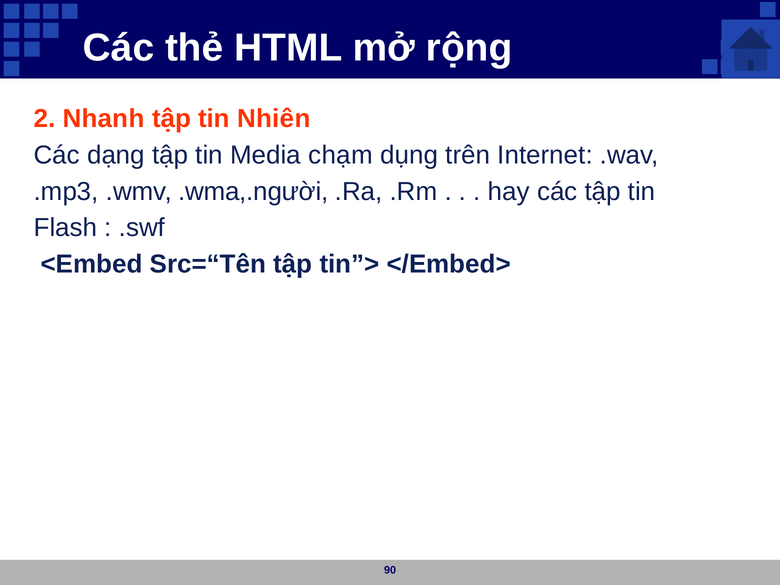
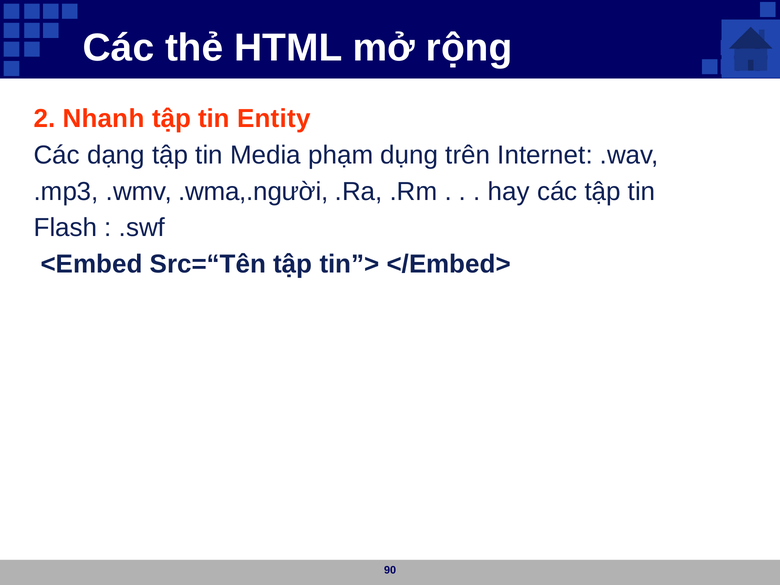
Nhiên: Nhiên -> Entity (274, 119)
chạm: chạm -> phạm (341, 155)
